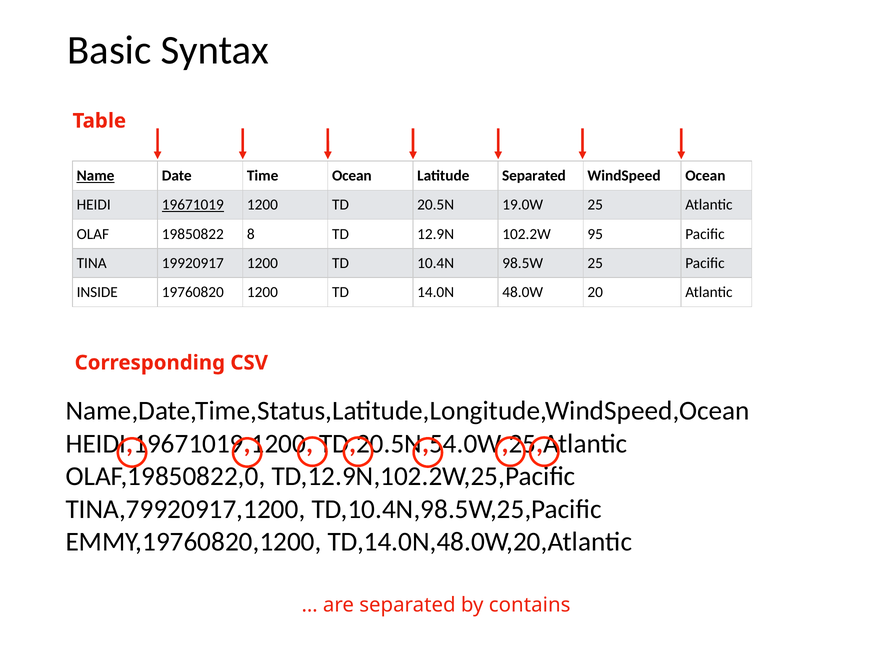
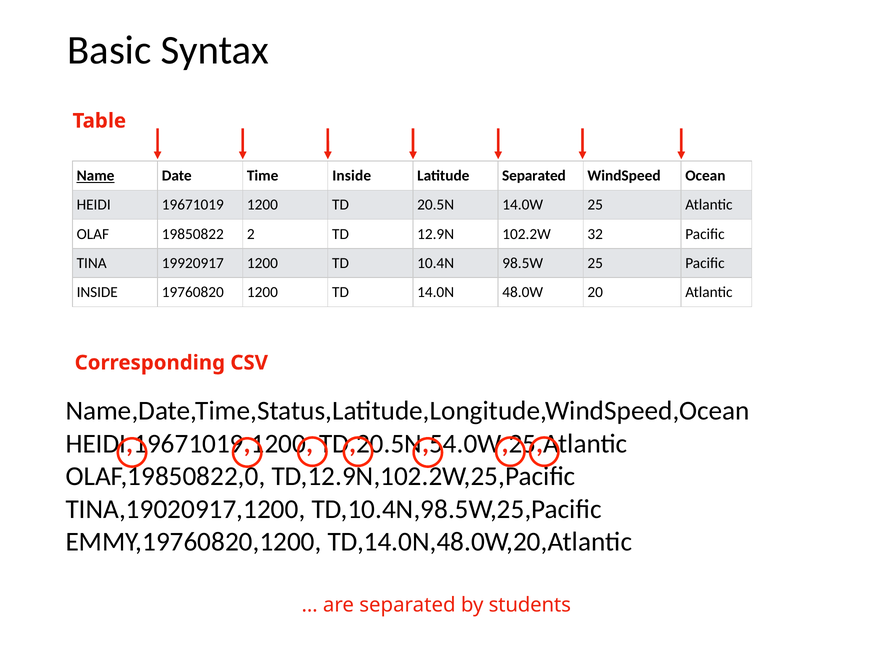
Time Ocean: Ocean -> Inside (352, 176)
19671019 underline: present -> none (193, 205)
19.0W: 19.0W -> 14.0W (523, 205)
8: 8 -> 2 (251, 234)
95: 95 -> 32 (595, 234)
TINA,79920917,1200: TINA,79920917,1200 -> TINA,19020917,1200 (185, 509)
contains: contains -> students (530, 605)
